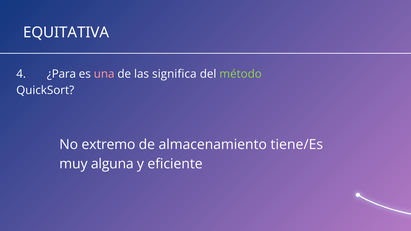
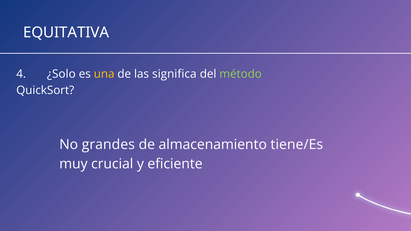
¿Para: ¿Para -> ¿Solo (61, 74)
una colour: pink -> yellow (104, 74)
extremo: extremo -> grandes (108, 145)
alguna: alguna -> crucial (112, 164)
